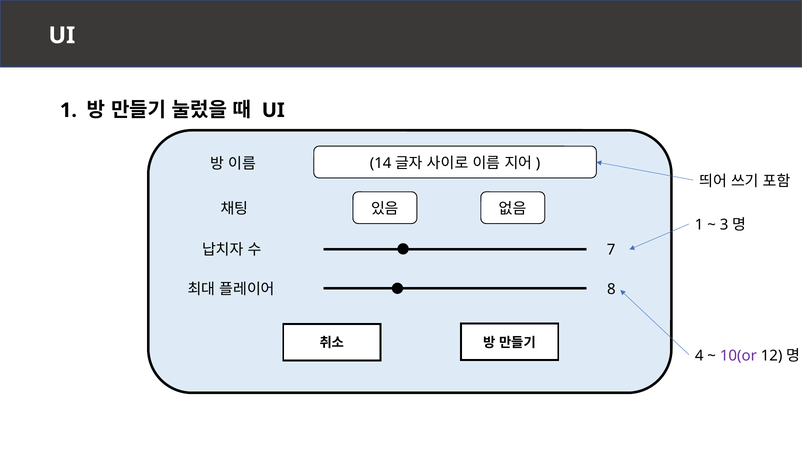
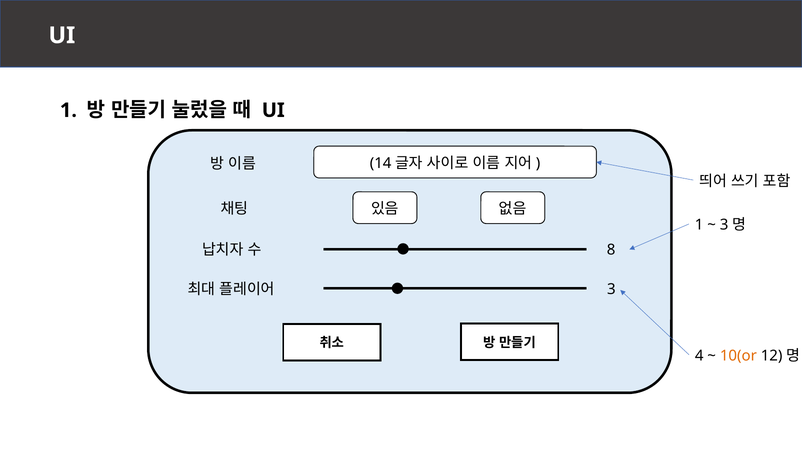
7: 7 -> 8 (611, 250)
8: 8 -> 3 (611, 289)
10(or colour: purple -> orange (738, 356)
